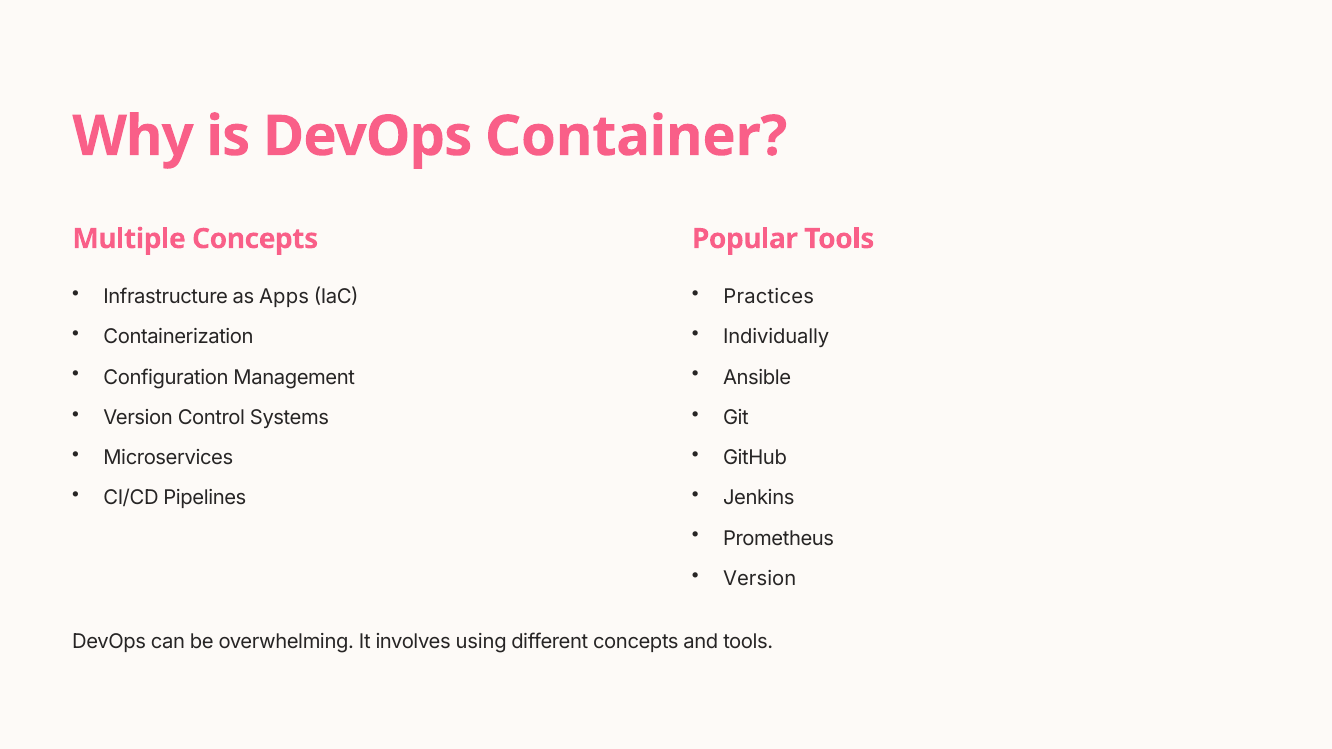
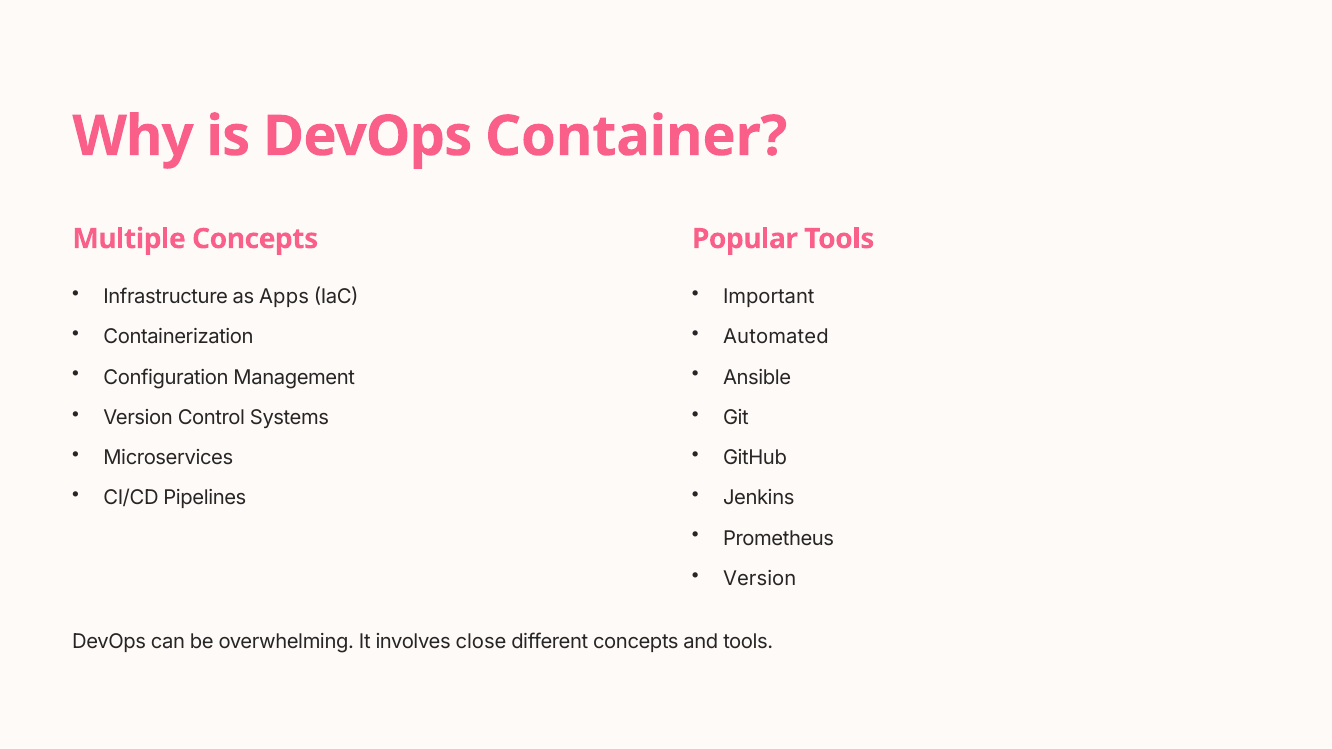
Practices: Practices -> Important (769, 297)
Individually: Individually -> Automated (776, 337)
using: using -> close (481, 642)
